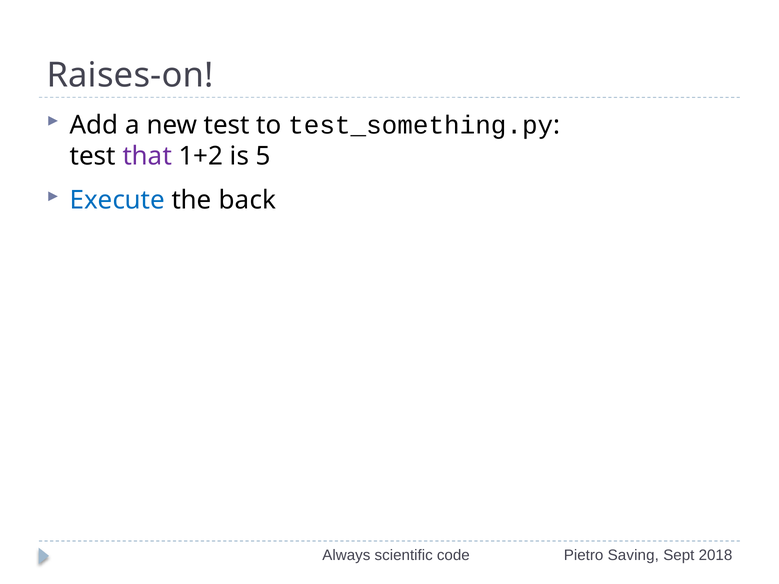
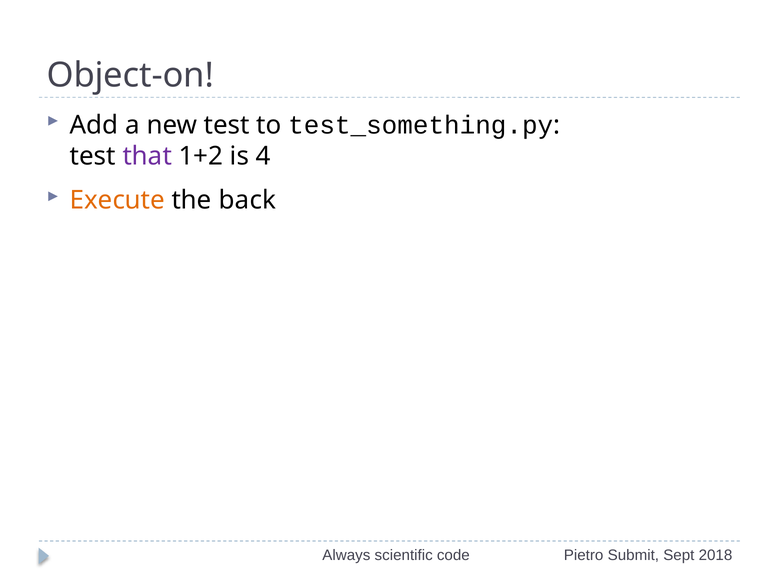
Raises-on: Raises-on -> Object-on (130, 75)
5: 5 -> 4 (263, 156)
Execute colour: blue -> orange (117, 200)
Saving: Saving -> Submit (633, 556)
